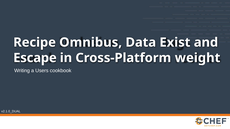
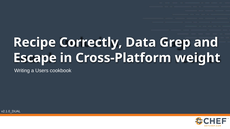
Omnibus: Omnibus -> Correctly (91, 42)
Exist: Exist -> Grep (175, 42)
